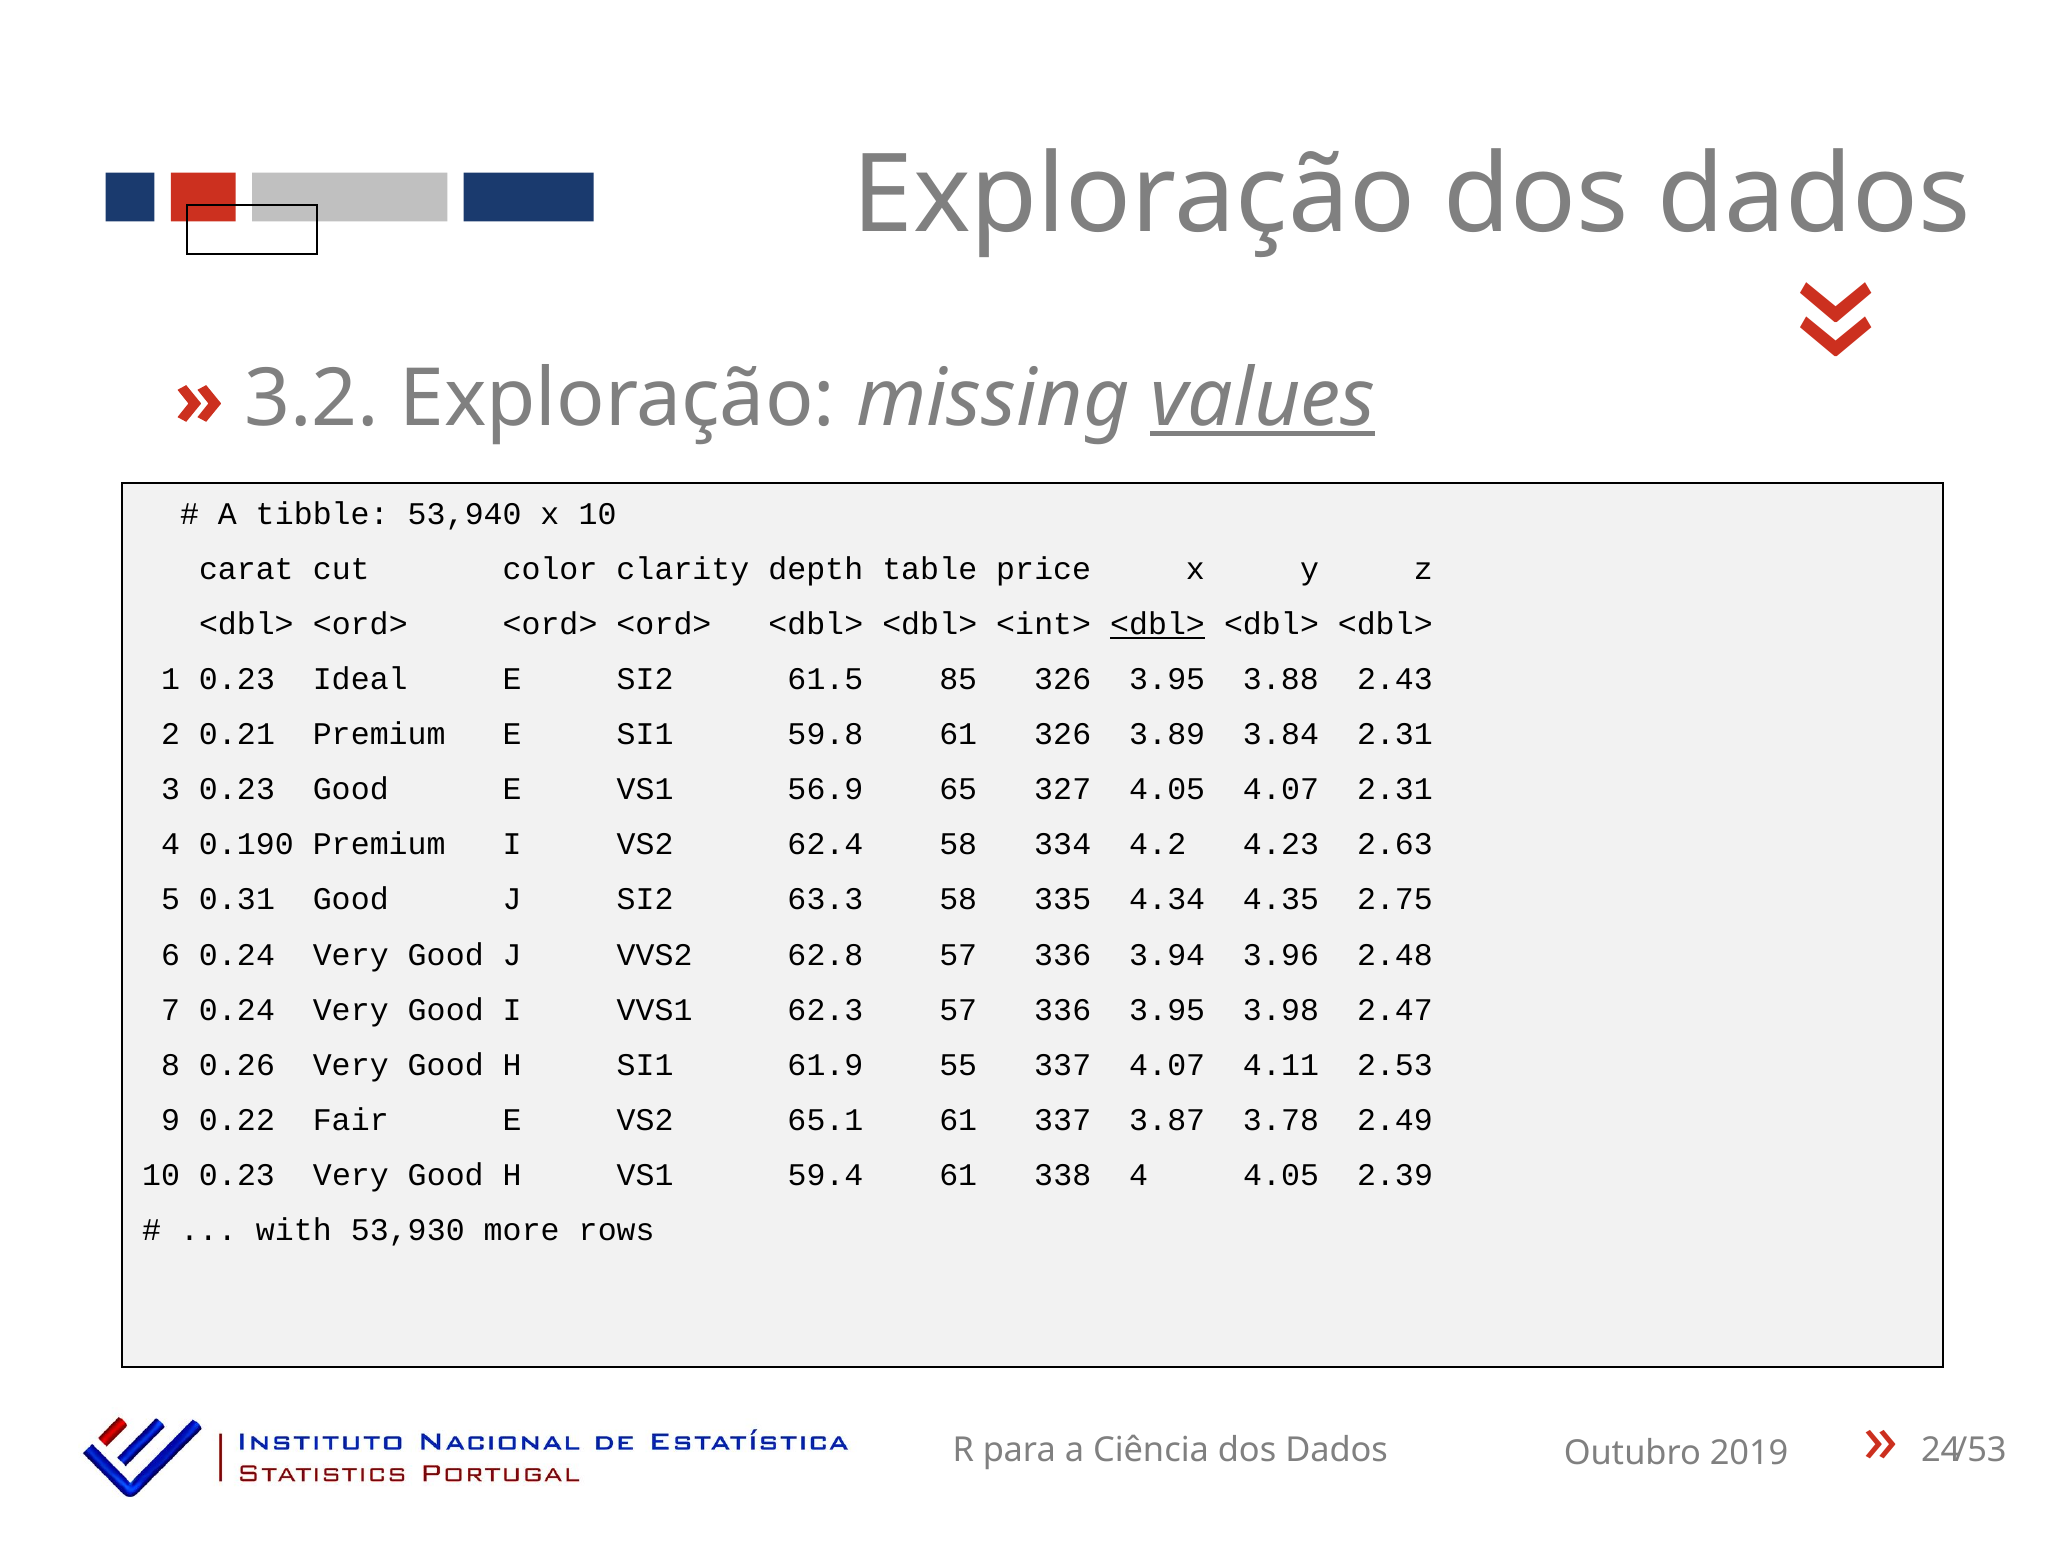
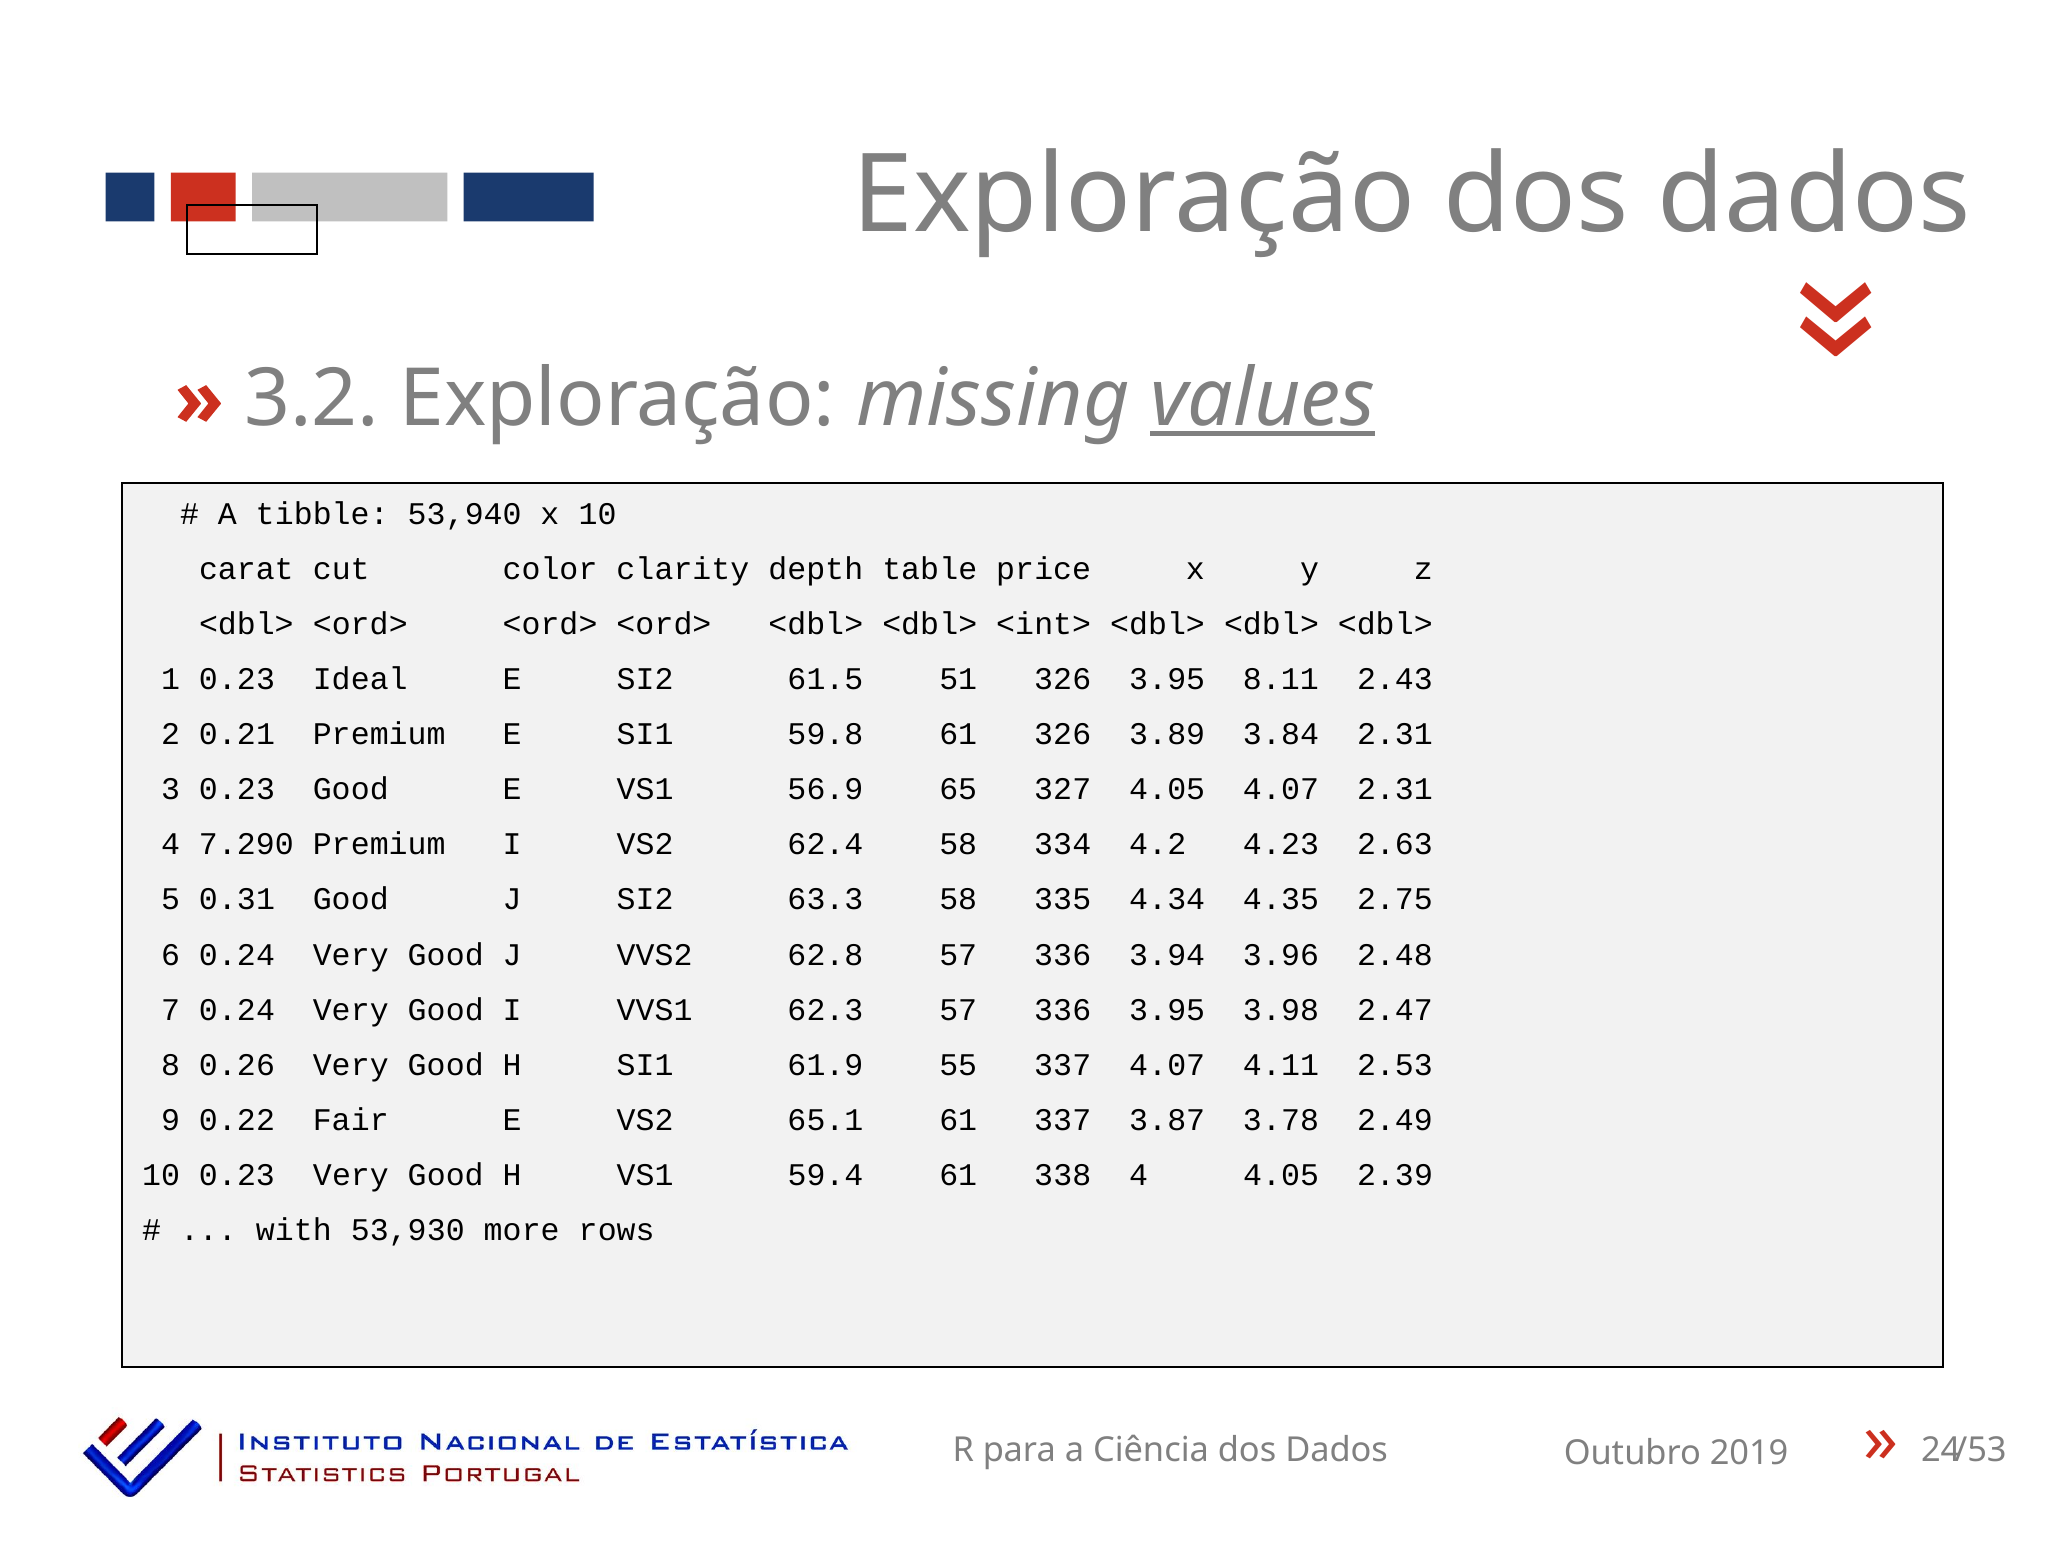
<dbl> underline: present -> none (1158, 624)
85: 85 -> 51 (958, 679)
3.88: 3.88 -> 8.11 (1281, 679)
0.190: 0.190 -> 7.290 (246, 845)
